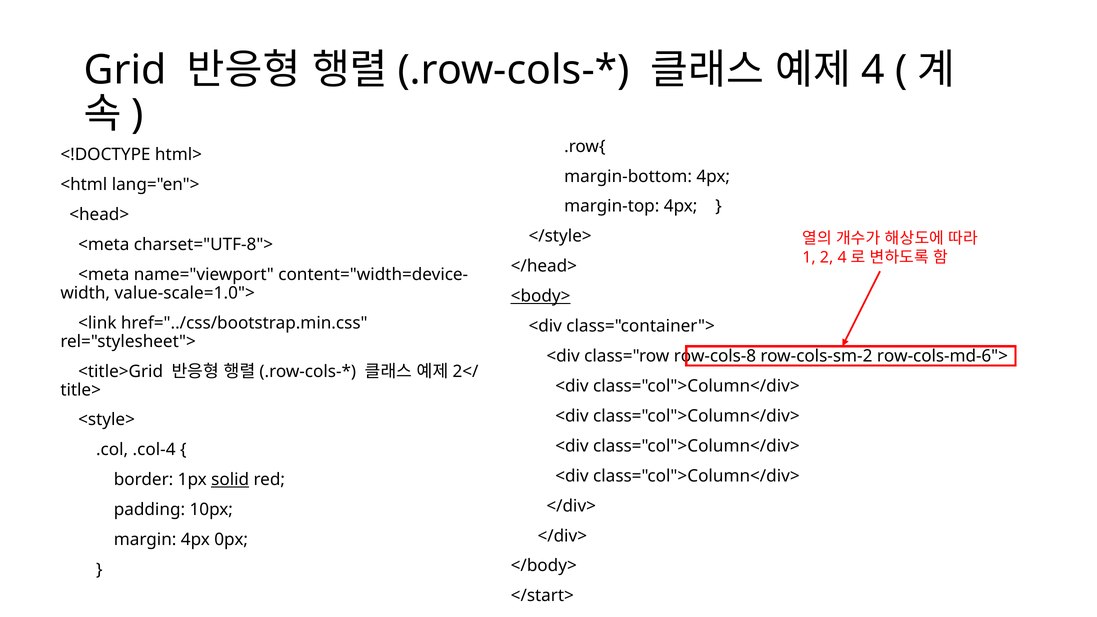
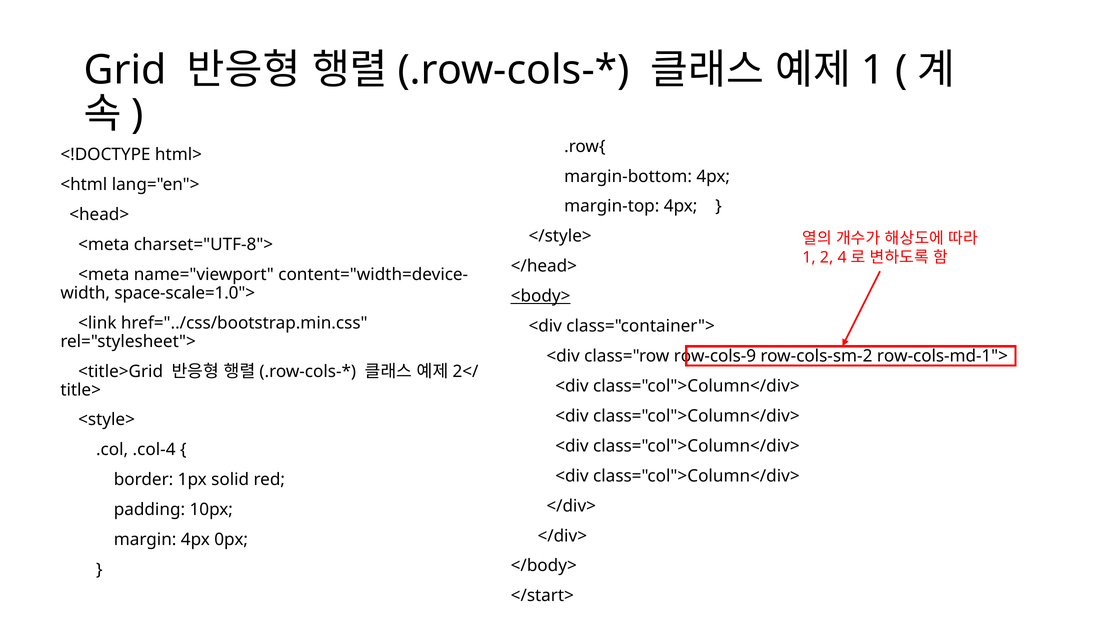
4: 4 -> 1 (873, 70)
value-scale=1.0">: value-scale=1.0"> -> space-scale=1.0"> (185, 293)
row-cols-8: row-cols-8 -> row-cols-9 (715, 356)
row-cols-md-6">: row-cols-md-6"> -> row-cols-md-1"> (942, 356)
solid underline: present -> none (230, 480)
